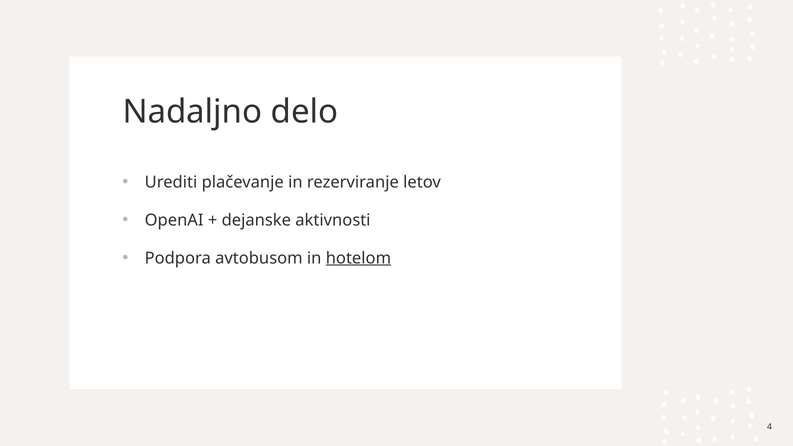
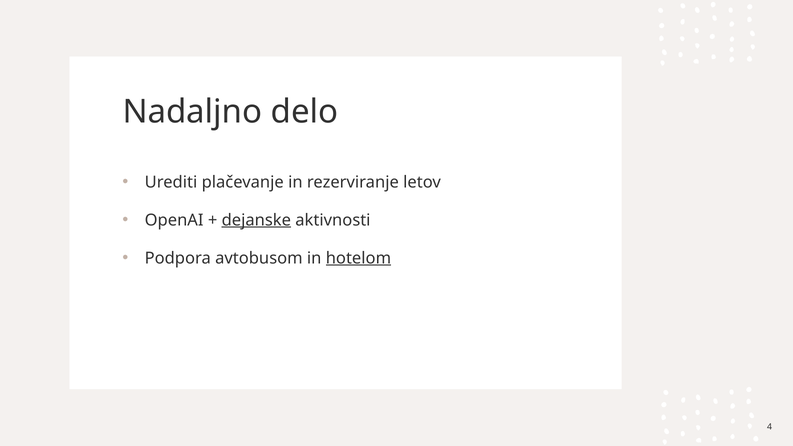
dejanske underline: none -> present (256, 220)
